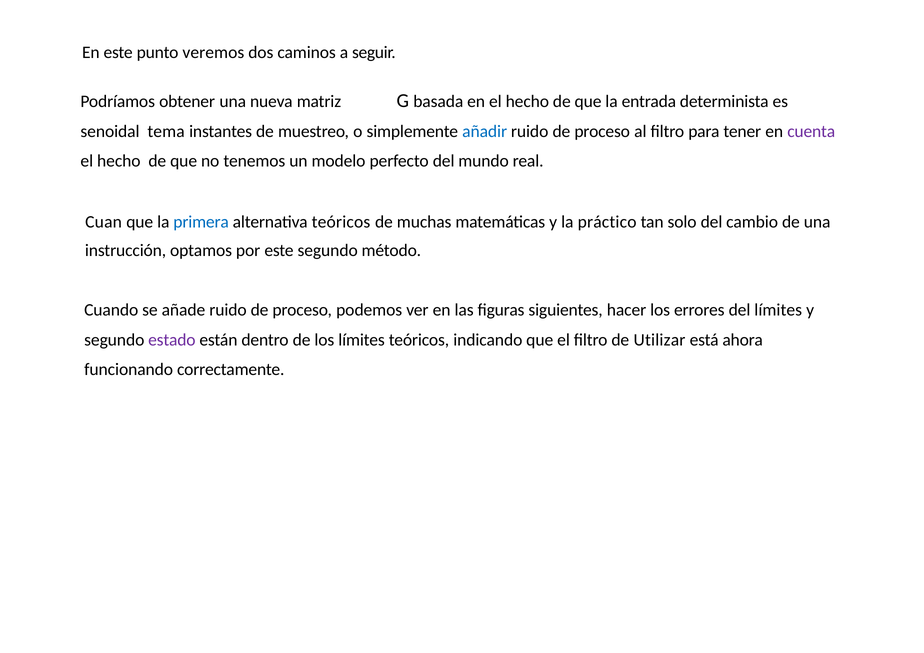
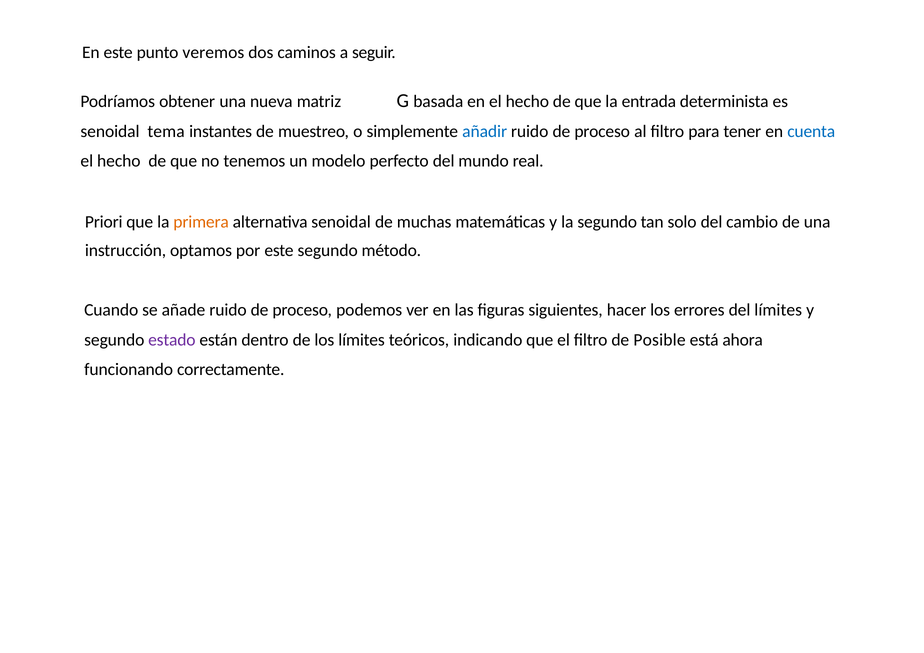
cuenta colour: purple -> blue (811, 132)
Cuan: Cuan -> Priori (104, 222)
primera colour: blue -> orange (201, 222)
alternativa teóricos: teóricos -> senoidal (341, 222)
la práctico: práctico -> segundo (607, 222)
Utilizar: Utilizar -> Posible (660, 340)
